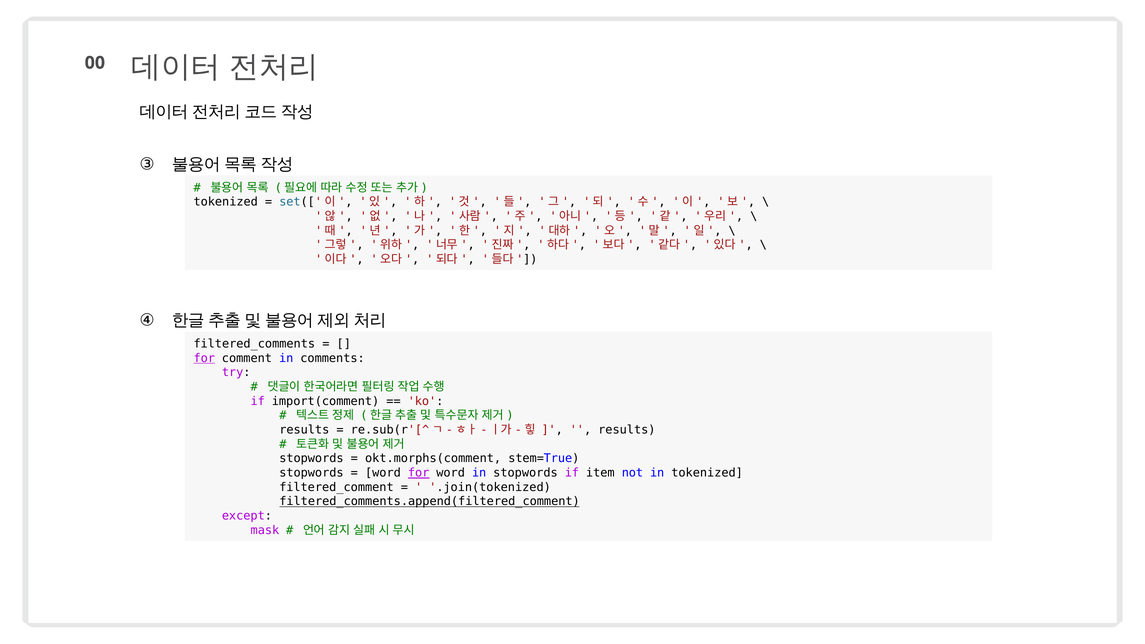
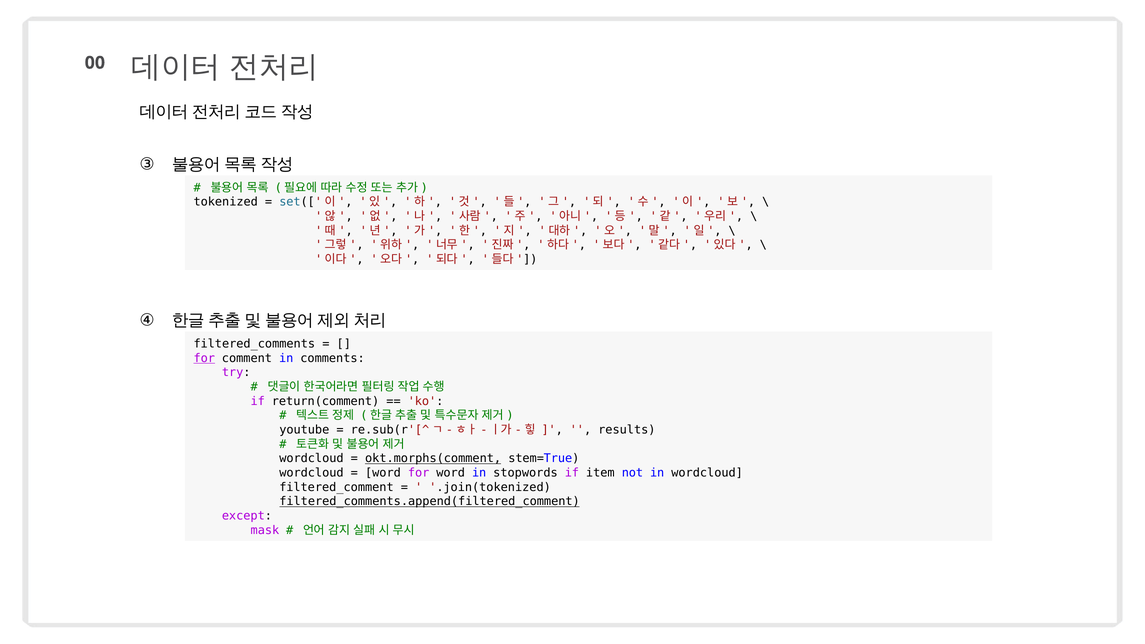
import(comment: import(comment -> return(comment (326, 401)
results: results -> youtube (304, 430)
stopwords: stopwords -> wordcloud (311, 459)
okt.morphs(comment underline: none -> present (433, 459)
stopwords: stopwords -> wordcloud (311, 473)
for underline: present -> none (419, 473)
in tokenized: tokenized -> wordcloud (707, 473)
